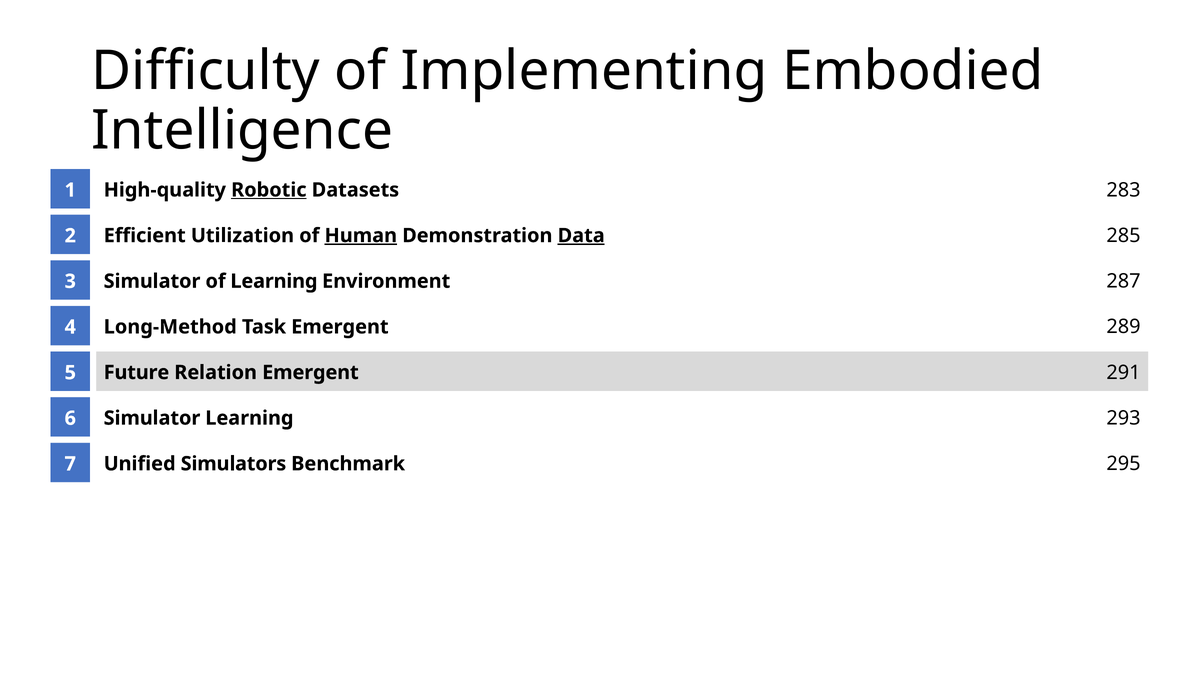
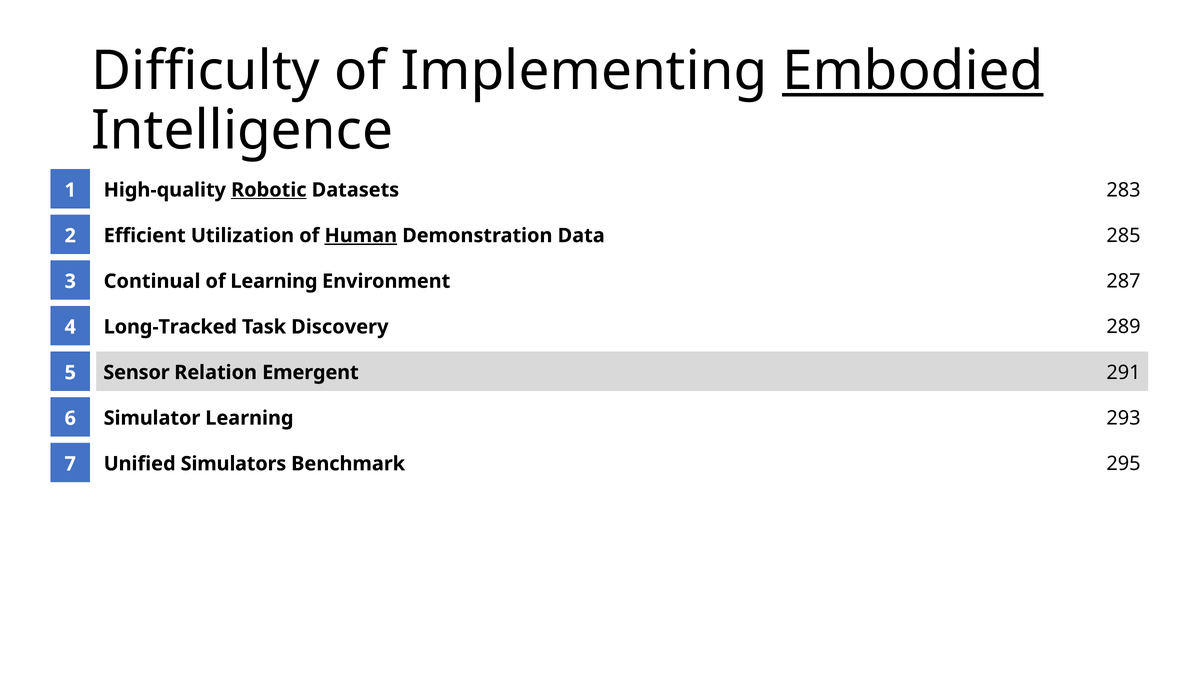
Embodied underline: none -> present (913, 71)
Data underline: present -> none (581, 235)
Simulator: Simulator -> Continual (152, 281)
Long-Method: Long-Method -> Long-Tracked (170, 327)
Task Emergent: Emergent -> Discovery (340, 327)
Future: Future -> Sensor (136, 372)
